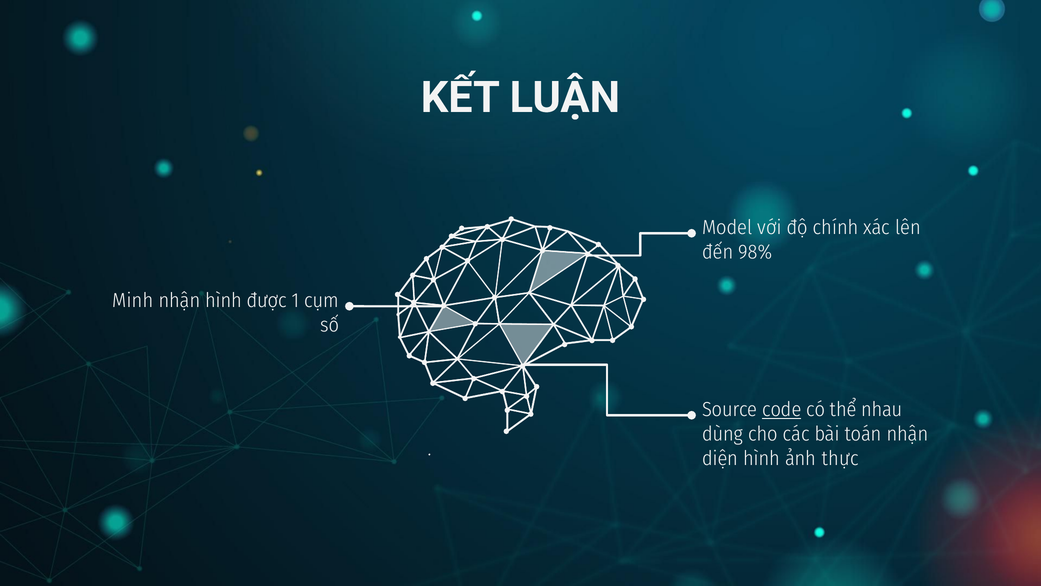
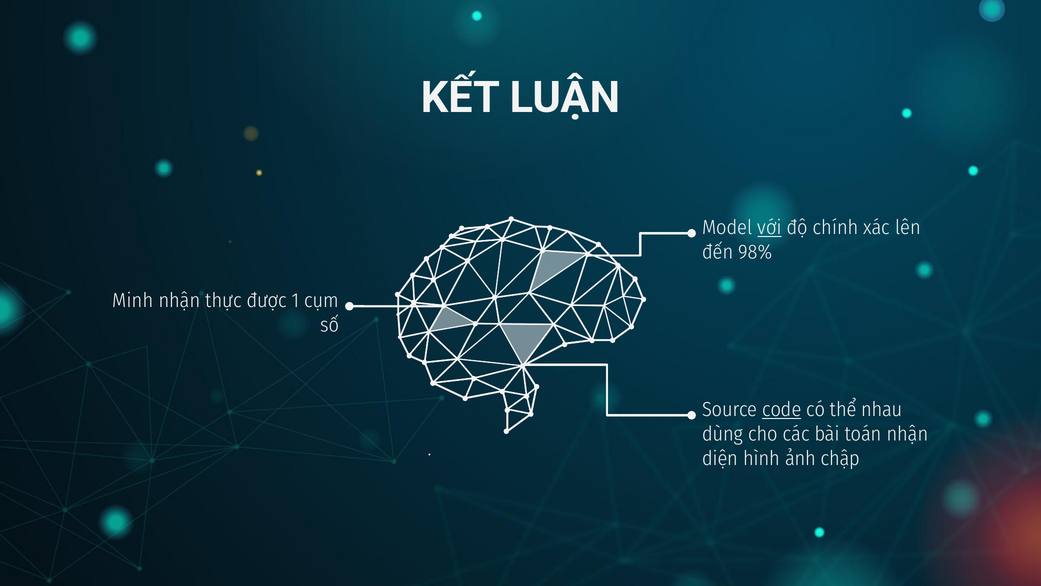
với underline: none -> present (769, 228)
nhận hình: hình -> thực (223, 300)
thực: thực -> chập (840, 458)
